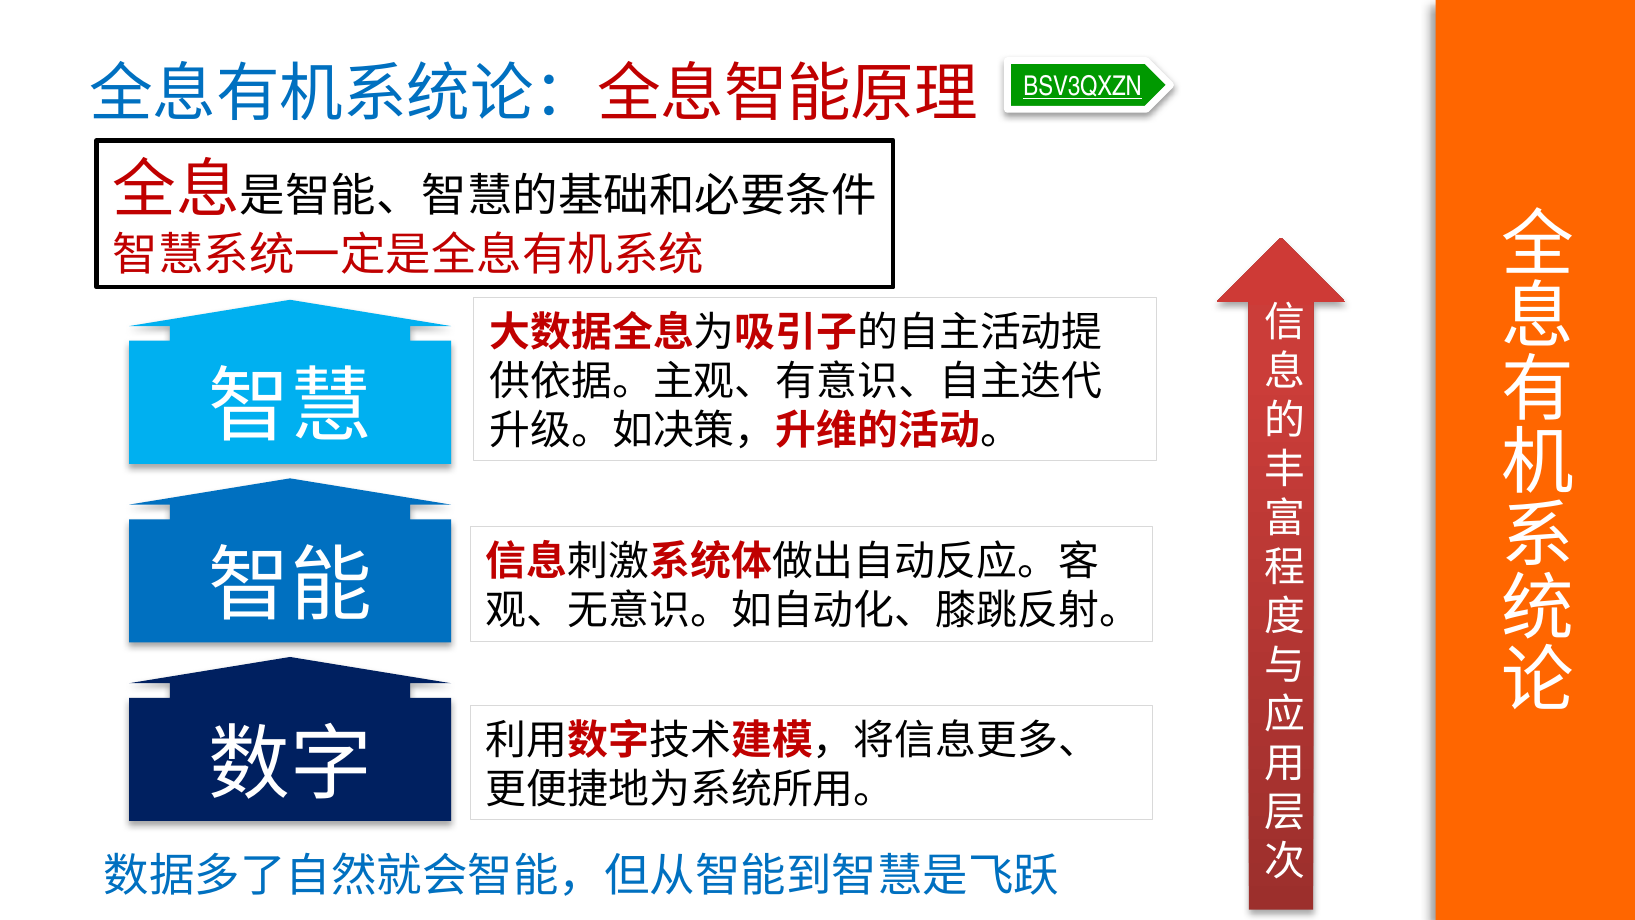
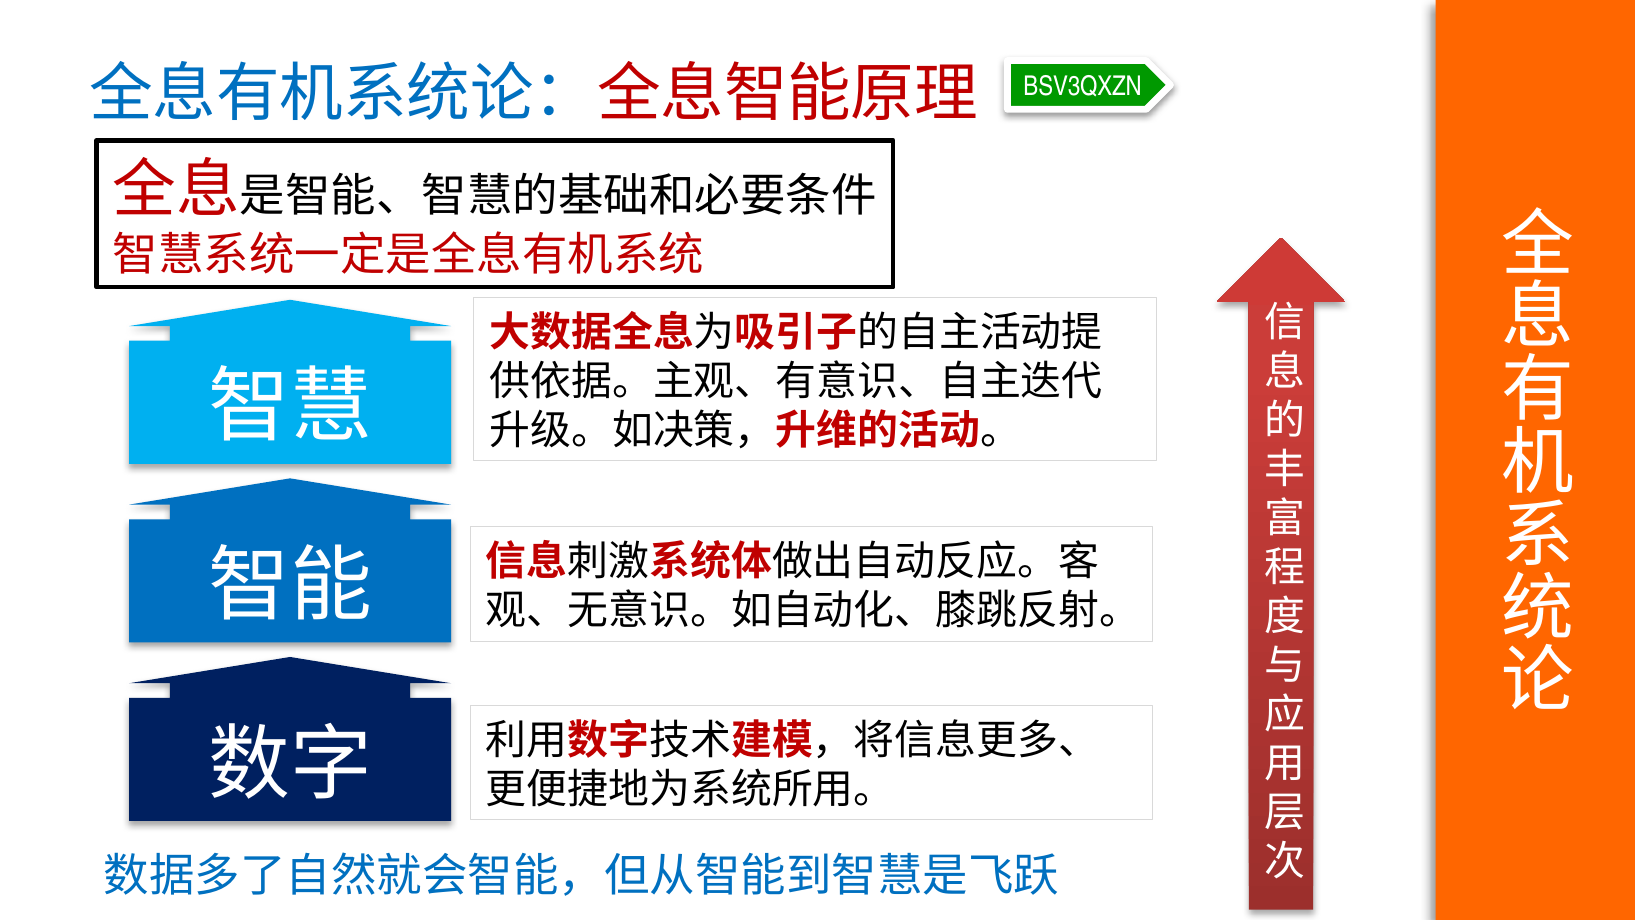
BSV3QXZN underline: present -> none (1083, 87)
